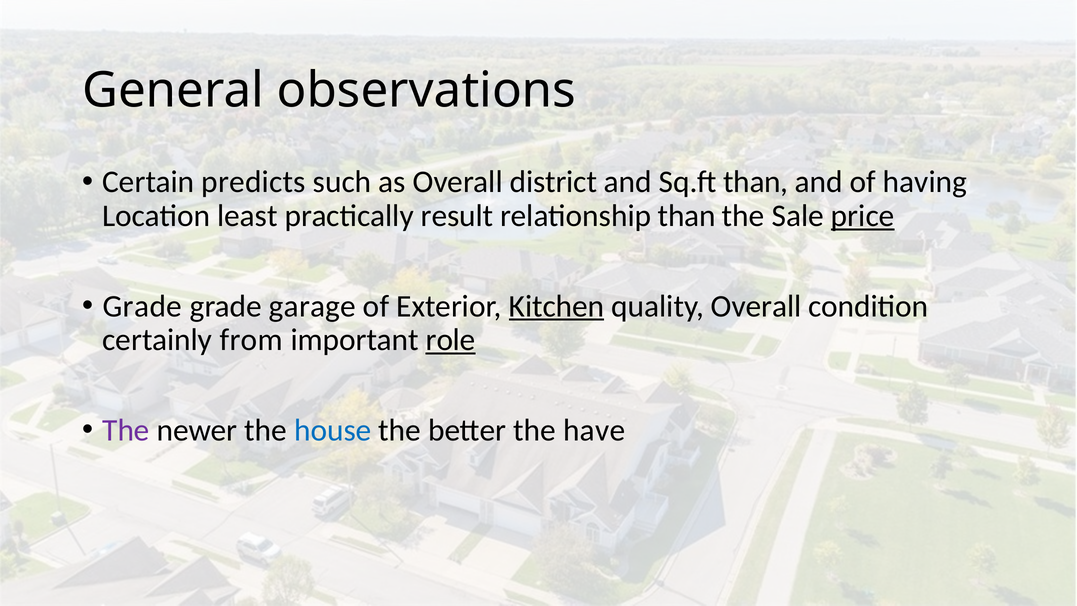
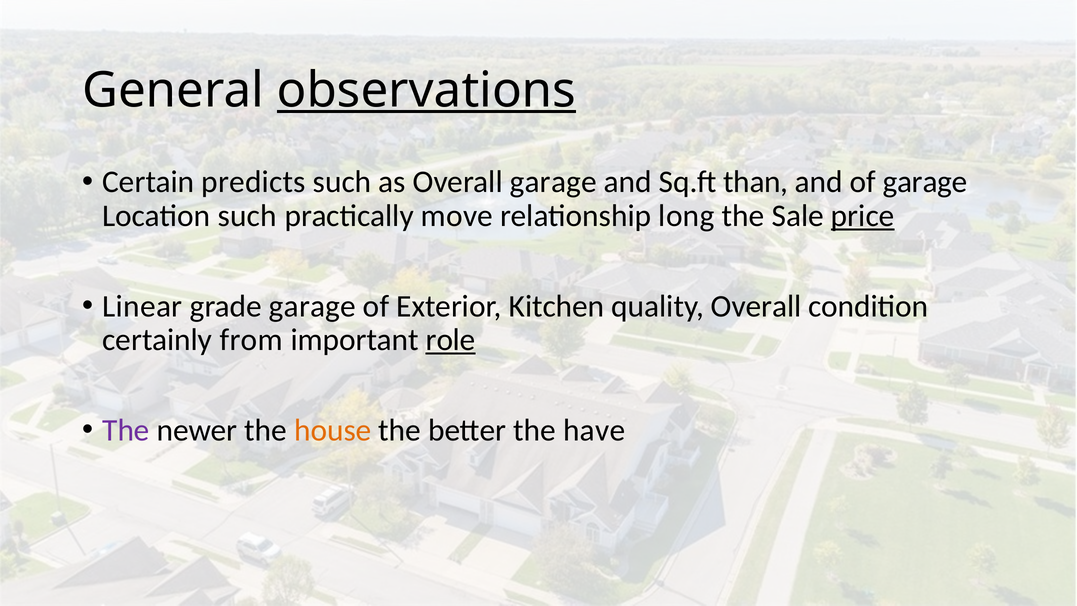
observations underline: none -> present (426, 90)
Overall district: district -> garage (553, 182)
of having: having -> garage (925, 182)
Location least: least -> such (247, 216)
result: result -> move (457, 216)
relationship than: than -> long (686, 216)
Grade: Grade -> Linear (142, 306)
Kitchen underline: present -> none (557, 306)
house colour: blue -> orange (333, 430)
